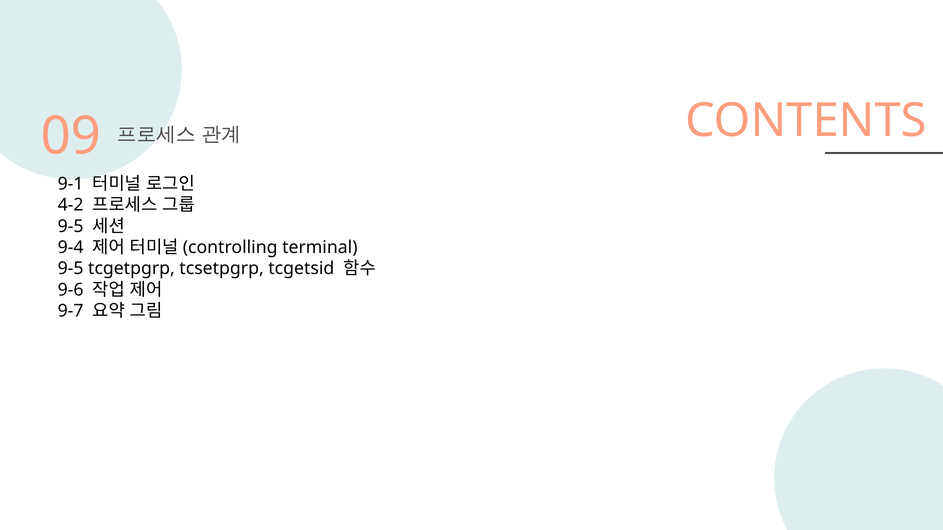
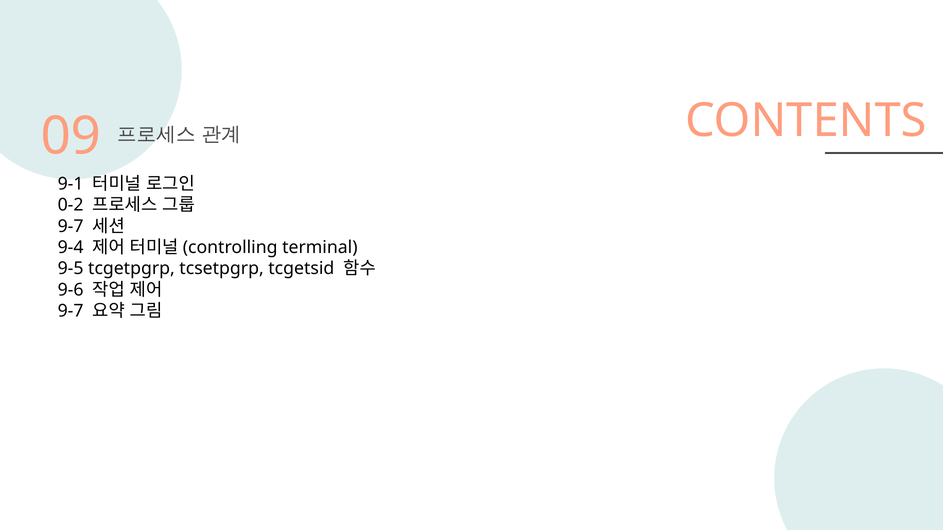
4-2: 4-2 -> 0-2 (71, 205)
9-5: 9-5 -> 9-7 (71, 226)
